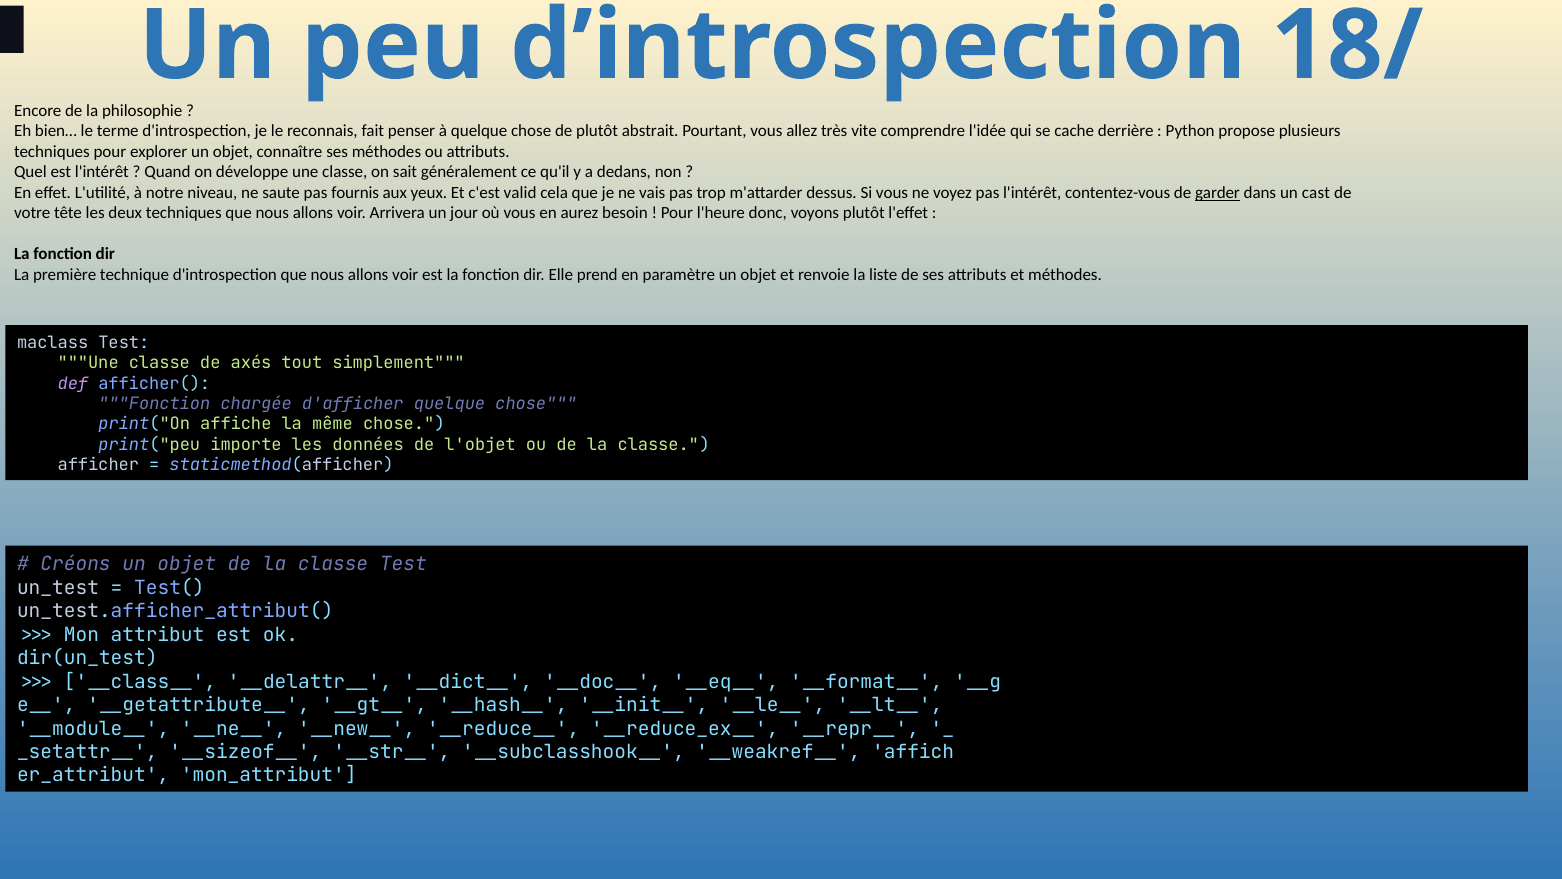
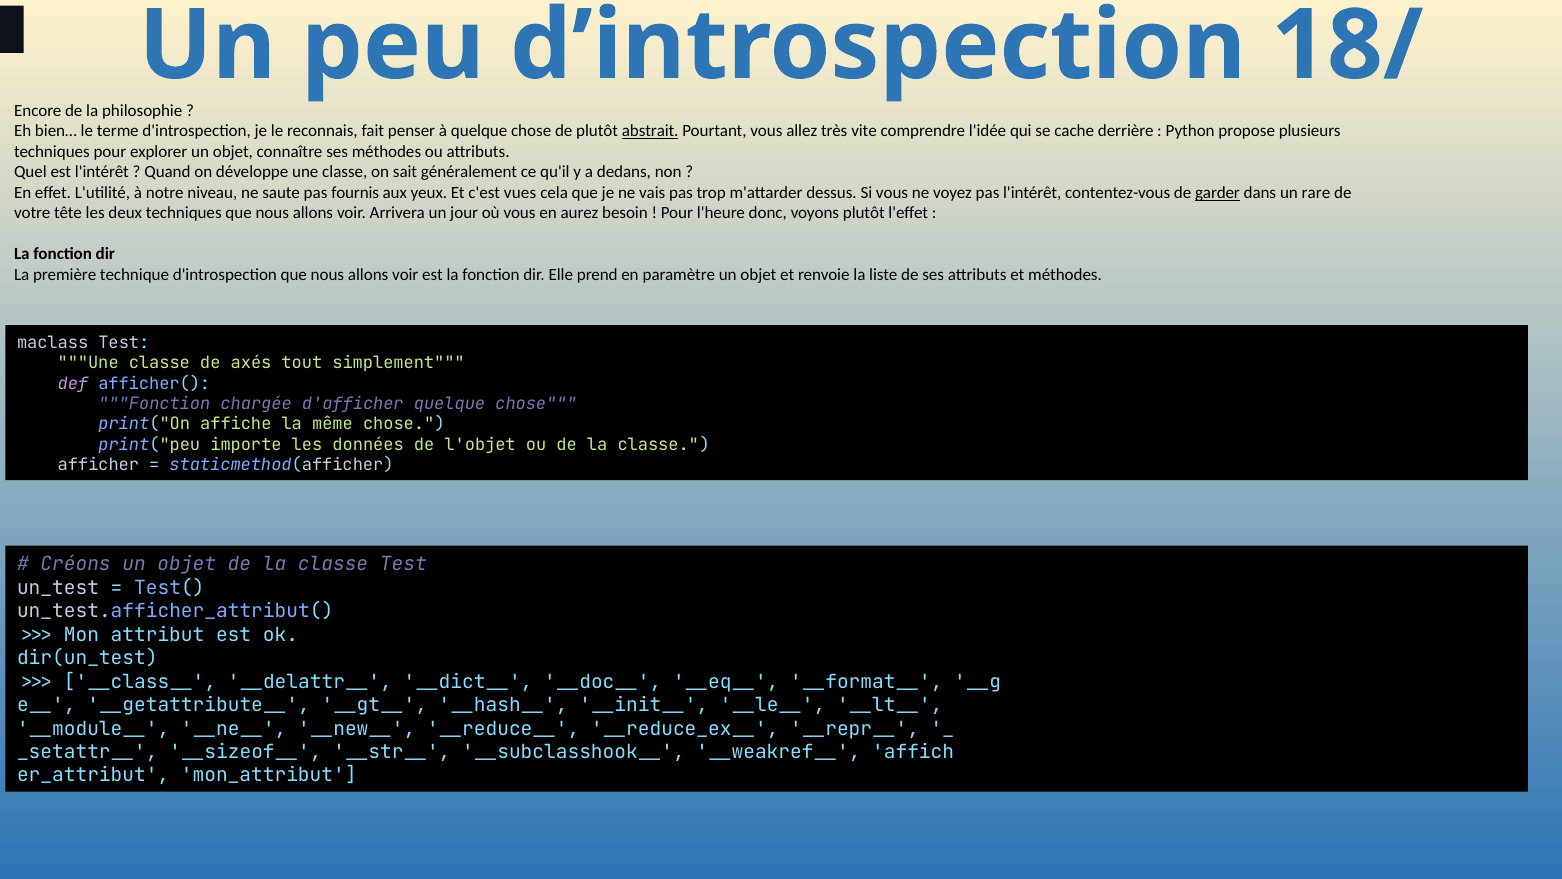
abstrait underline: none -> present (650, 131)
valid: valid -> vues (520, 193)
cast: cast -> rare (1316, 193)
